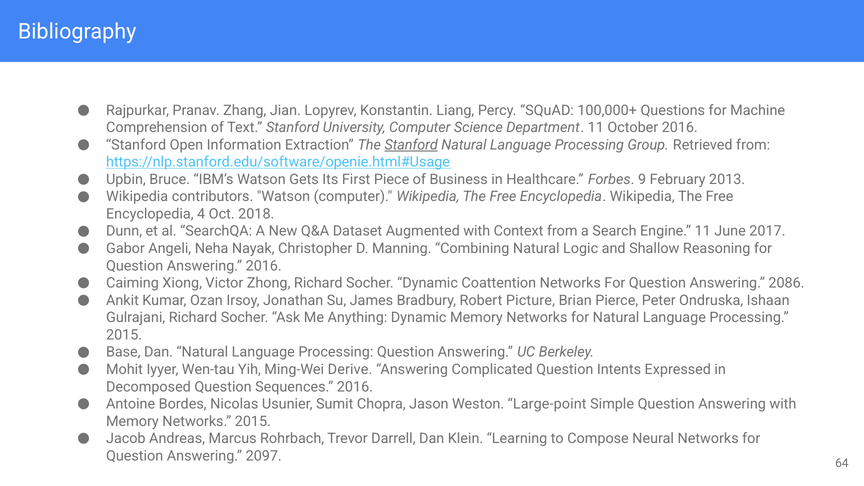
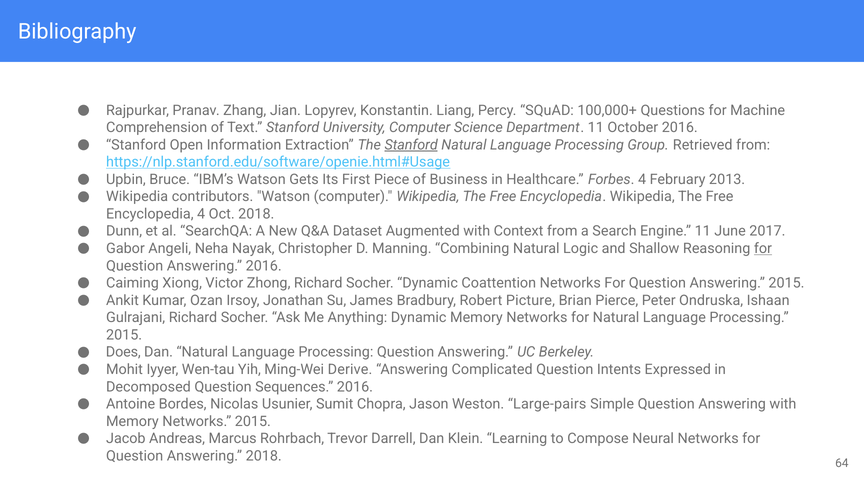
Forbes 9: 9 -> 4 (642, 179)
for underline: none -> present (763, 249)
Answering 2086: 2086 -> 2015 (787, 283)
Base: Base -> Does (123, 352)
Large-point: Large-point -> Large-pairs (547, 404)
Answering 2097: 2097 -> 2018 (264, 456)
